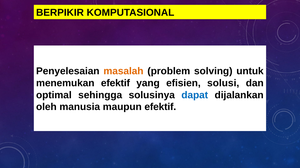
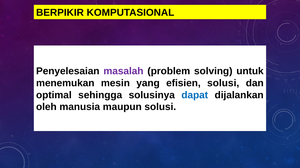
masalah colour: orange -> purple (123, 71)
menemukan efektif: efektif -> mesin (115, 83)
maupun efektif: efektif -> solusi (160, 107)
